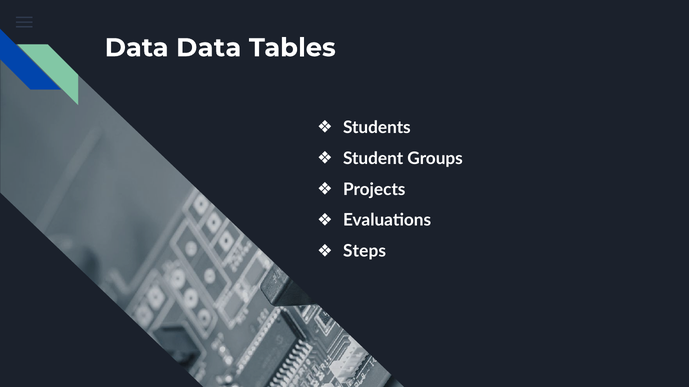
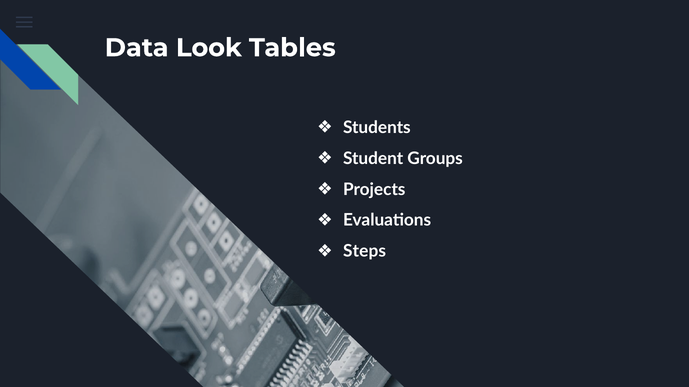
Data Data: Data -> Look (209, 48)
